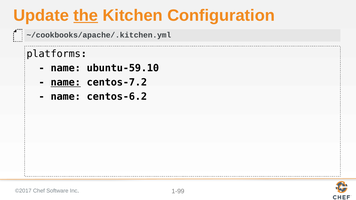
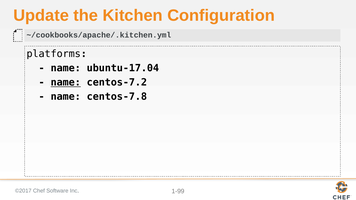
the underline: present -> none (86, 15)
ubuntu-59.10: ubuntu-59.10 -> ubuntu-17.04 (123, 68)
centos-6.2: centos-6.2 -> centos-7.8 (117, 97)
